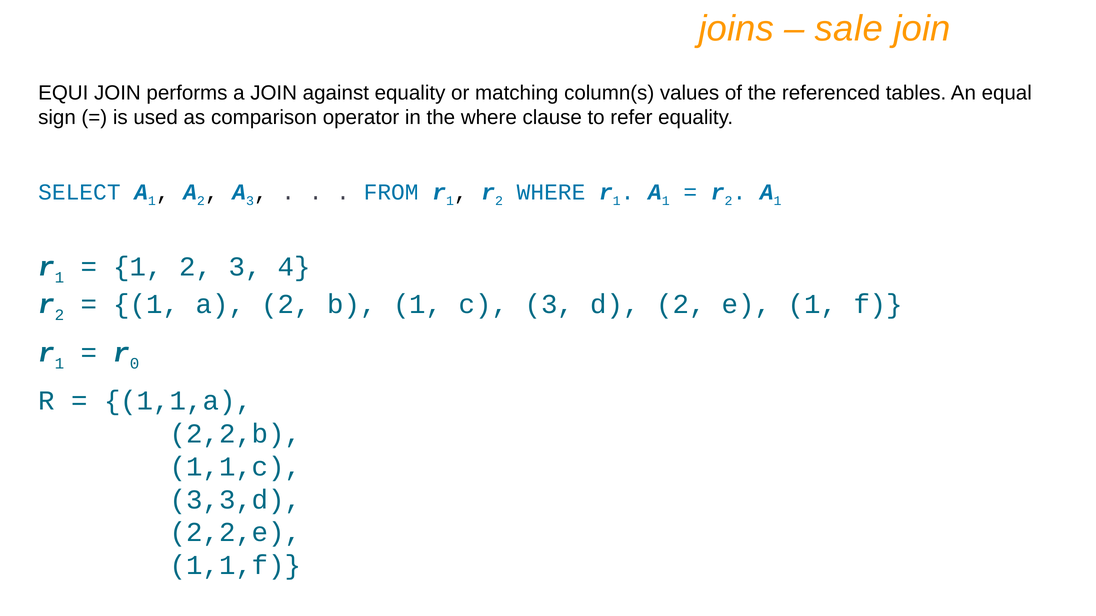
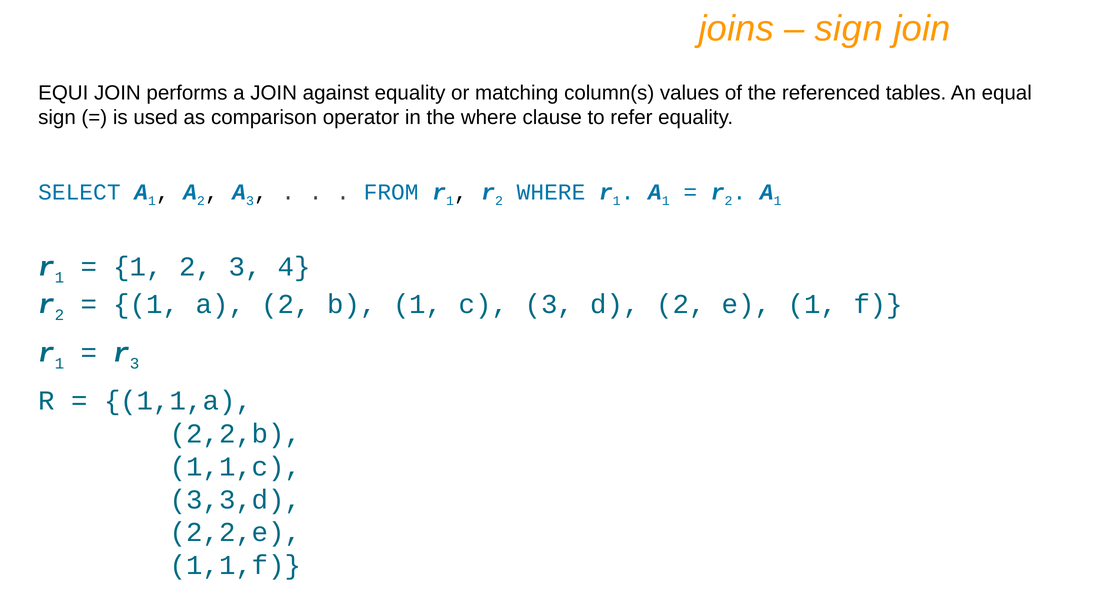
sale: sale -> sign (849, 29)
r 0: 0 -> 3 (135, 364)
